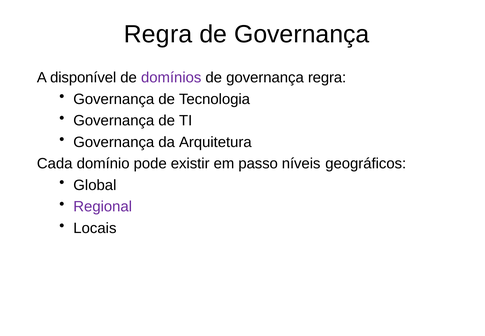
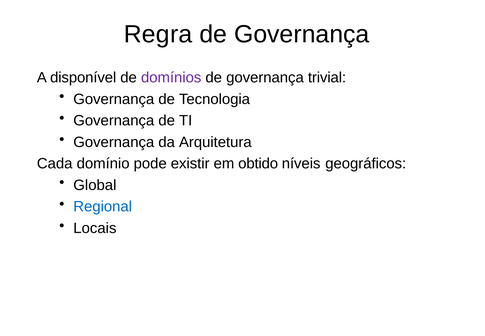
governança regra: regra -> trivial (327, 77)
passo: passo -> obtido (258, 164)
Regional colour: purple -> blue (103, 207)
